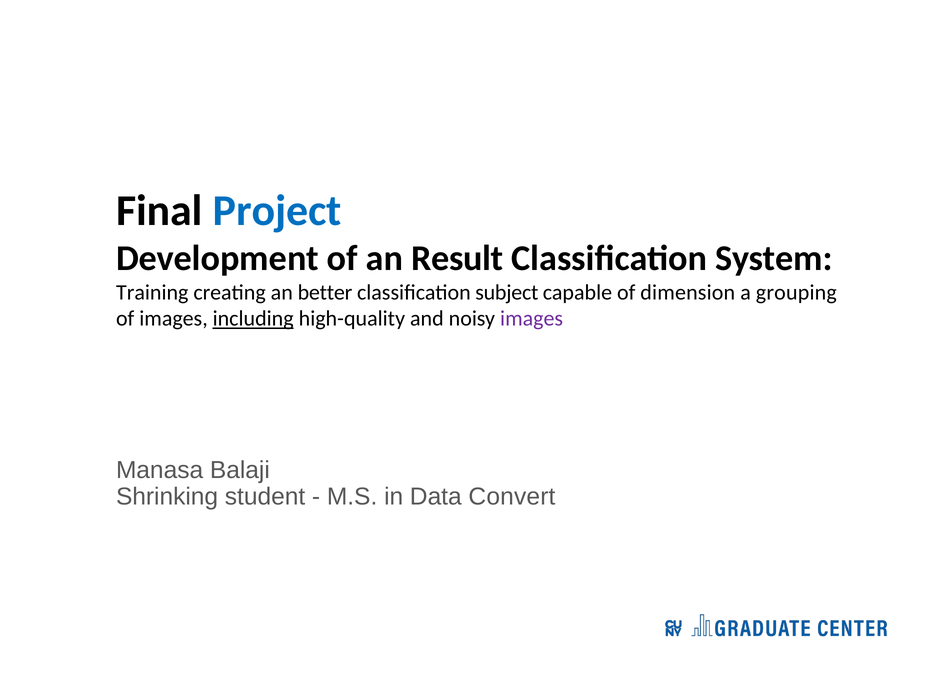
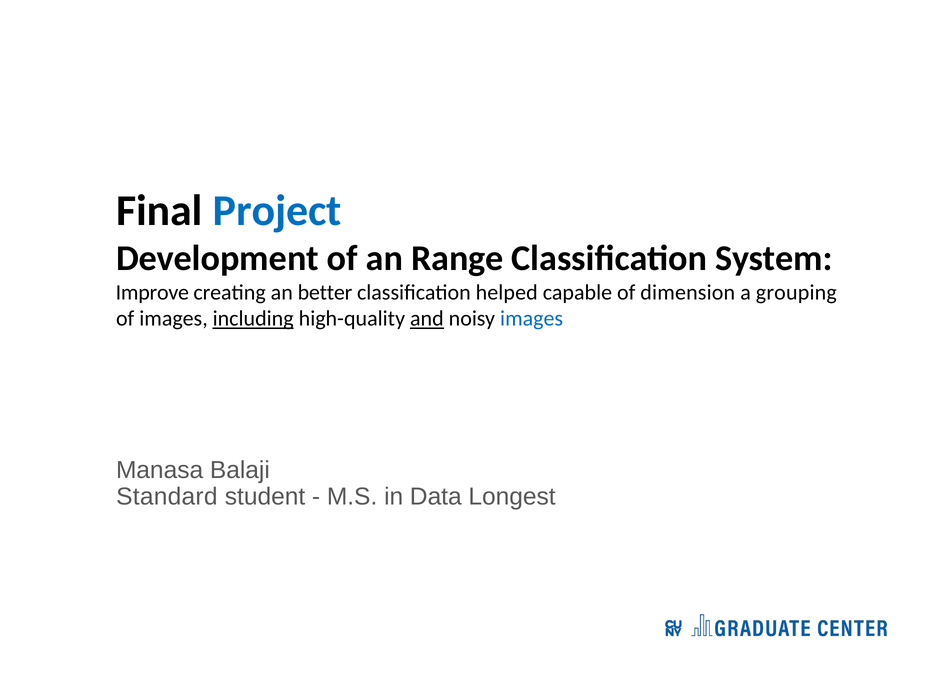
Result: Result -> Range (457, 259)
Training: Training -> Improve (152, 292)
subject: subject -> helped (507, 292)
and underline: none -> present (427, 319)
images colour: purple -> blue (532, 319)
Shrinking: Shrinking -> Standard (167, 497)
Convert: Convert -> Longest (512, 497)
